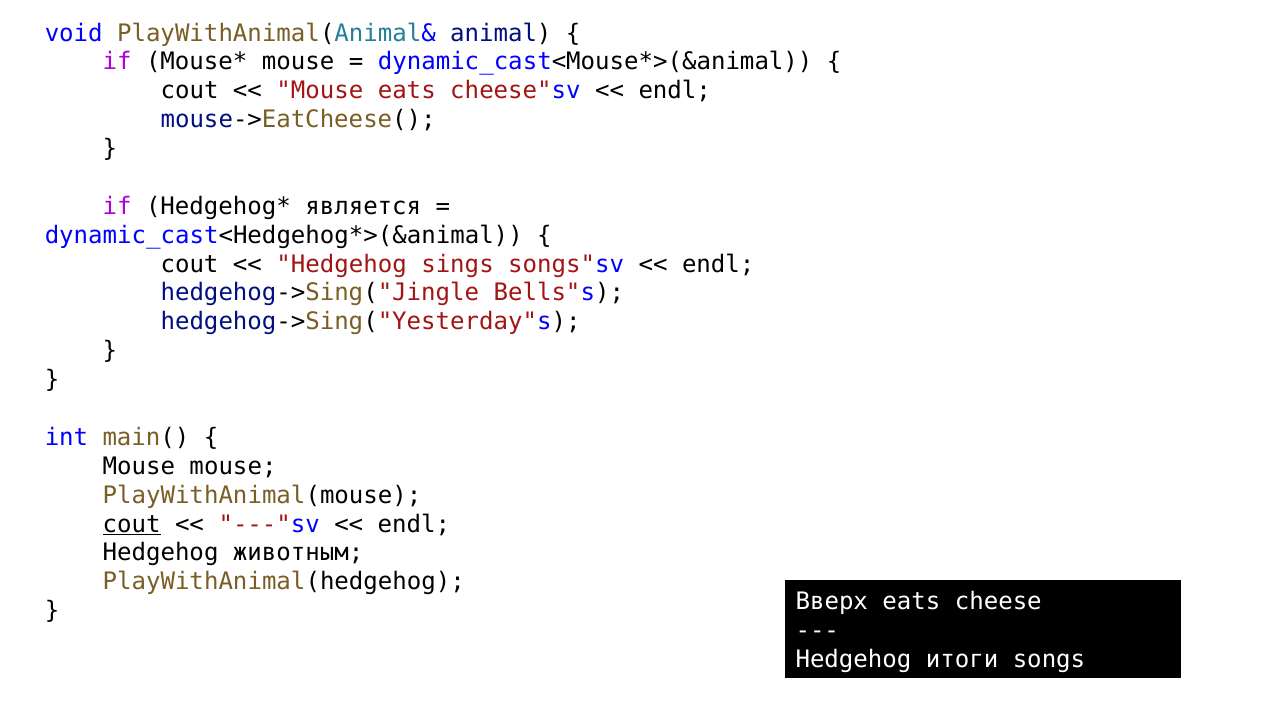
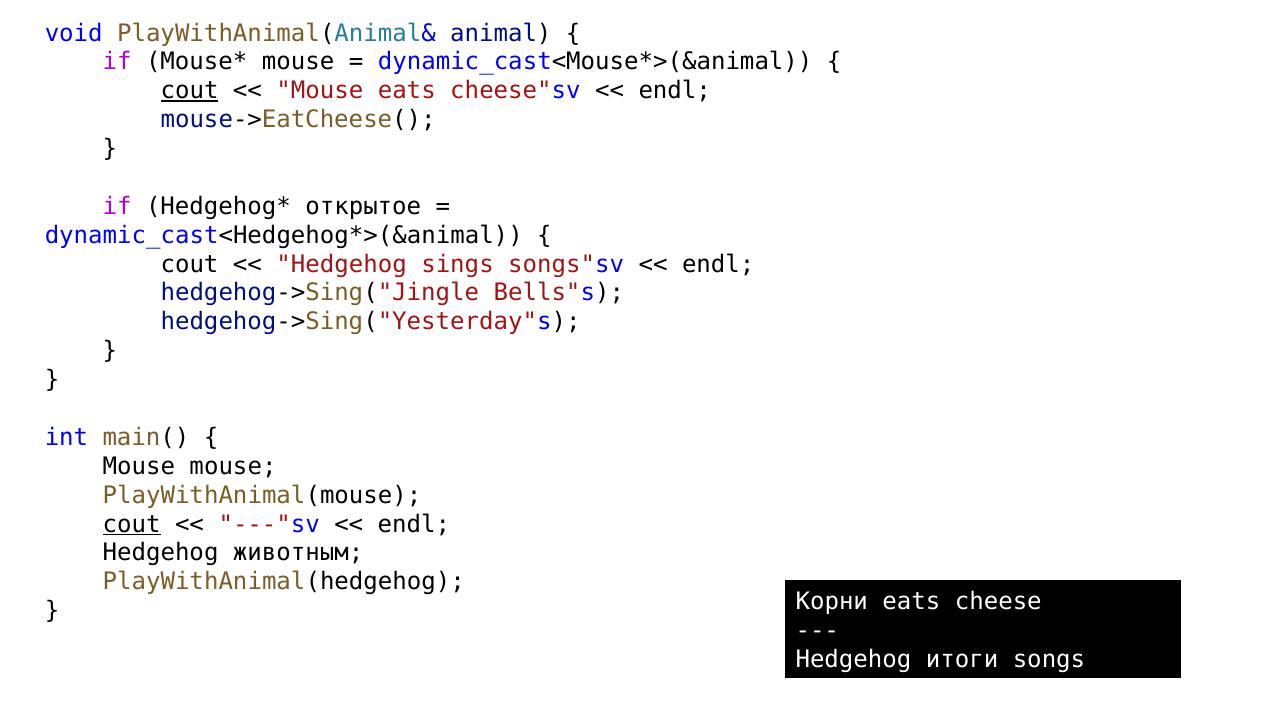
cout underline: none -> present (190, 91)
является: является -> открытое (363, 206)
Вверх: Вверх -> Корни (832, 602)
